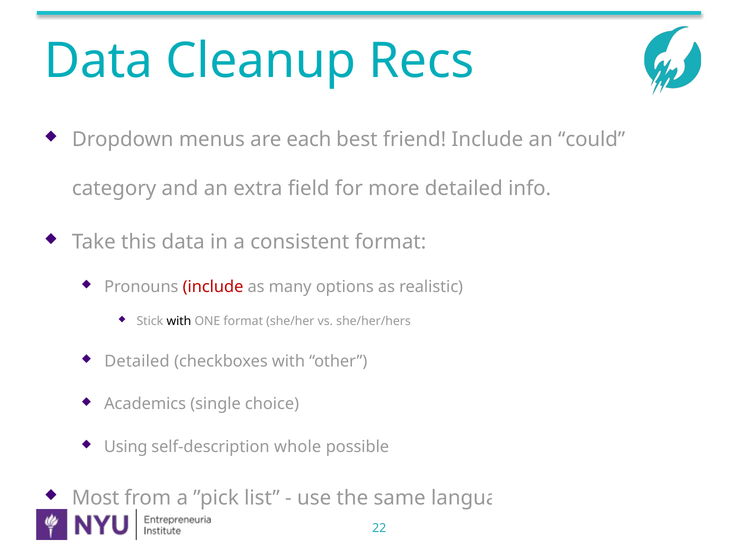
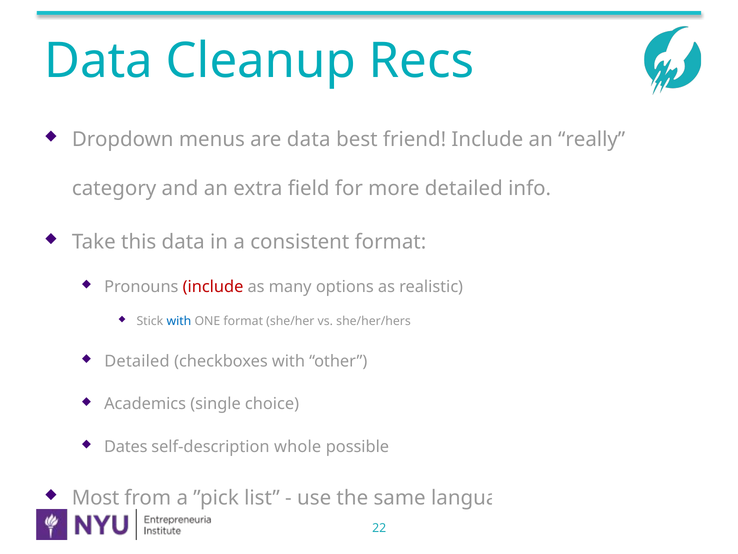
are each: each -> data (309, 139)
could: could -> really (592, 139)
with colour: black -> blue (179, 321)
Using: Using -> Dates (126, 446)
